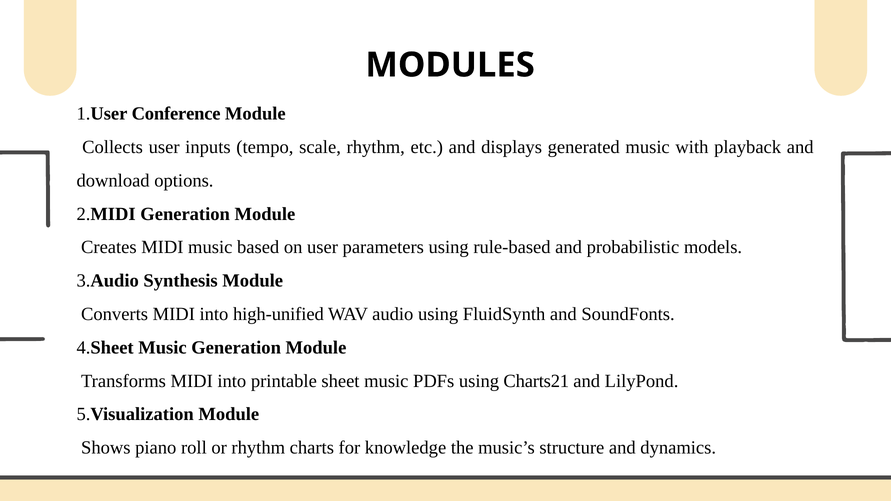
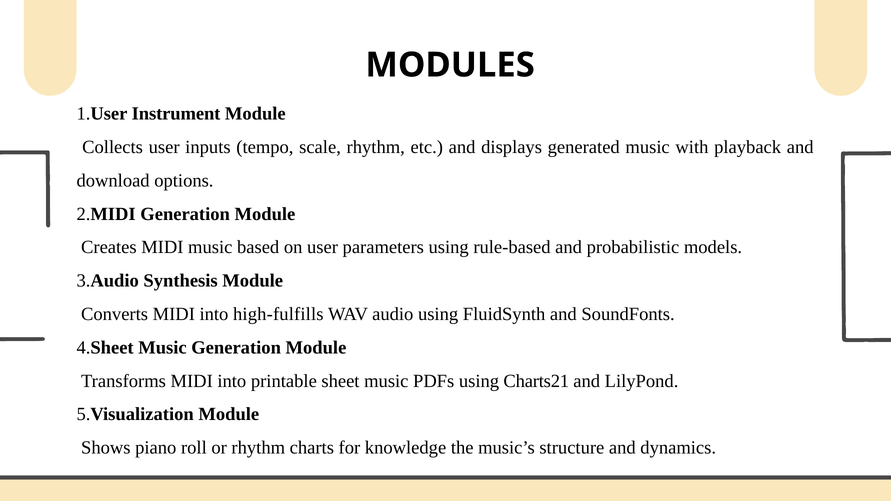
Conference: Conference -> Instrument (176, 114)
high-unified: high-unified -> high-fulfills (278, 314)
